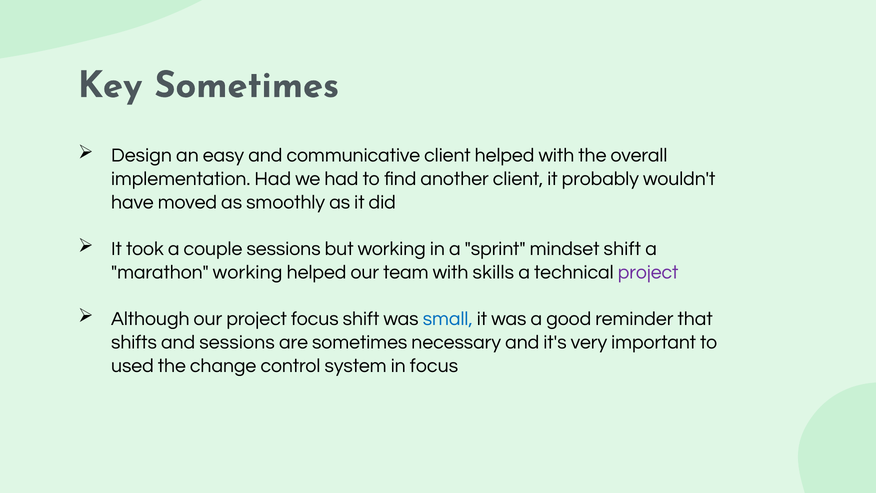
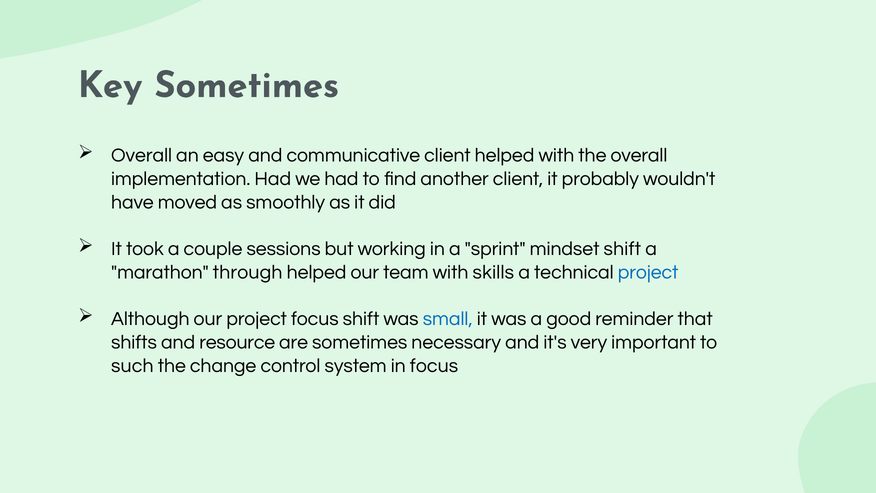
Design: Design -> Overall (142, 155)
marathon working: working -> through (248, 272)
project colour: purple -> blue (648, 272)
and sessions: sessions -> resource (237, 342)
used: used -> such (132, 366)
